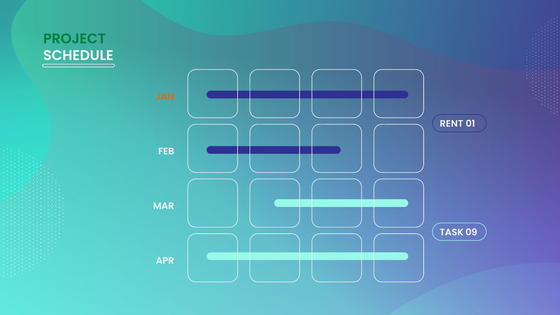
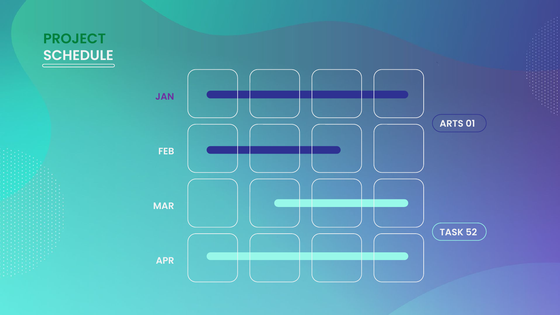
JAN colour: orange -> purple (165, 97)
RENT: RENT -> ARTS (452, 124)
09: 09 -> 52 (471, 232)
